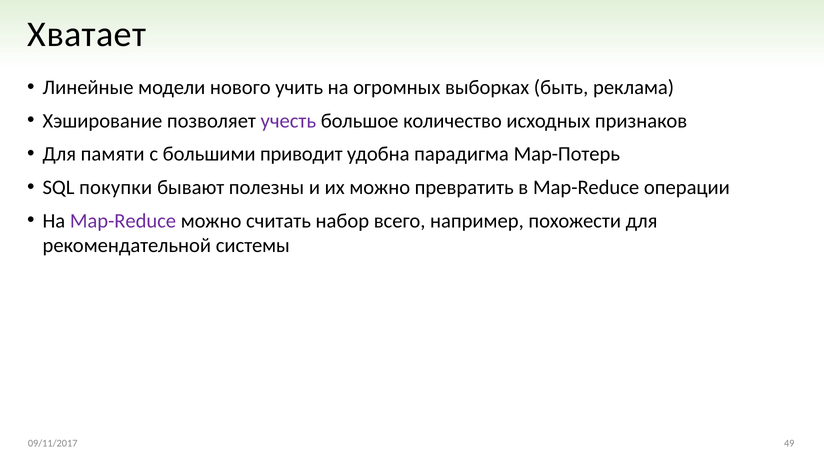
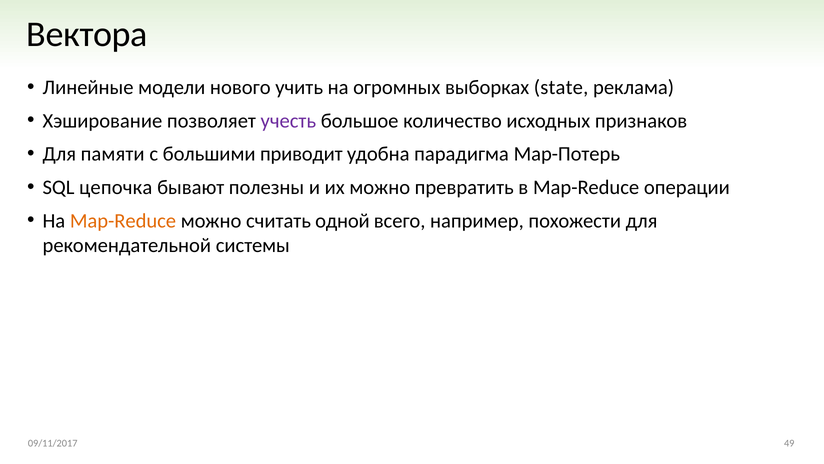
Хватает: Хватает -> Вектора (87, 34)
быть: быть -> state (561, 87)
покупки: покупки -> цепочка (116, 187)
Map-Reduce colour: purple -> orange (123, 221)
набор: набор -> одной (342, 221)
